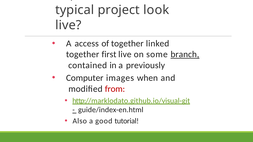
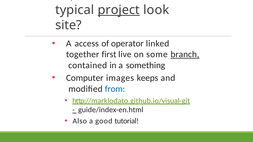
project underline: none -> present (119, 10)
live: live -> site (68, 25)
of together: together -> operator (127, 44)
previously: previously -> something (146, 65)
when: when -> keeps (148, 78)
from colour: red -> blue (115, 89)
